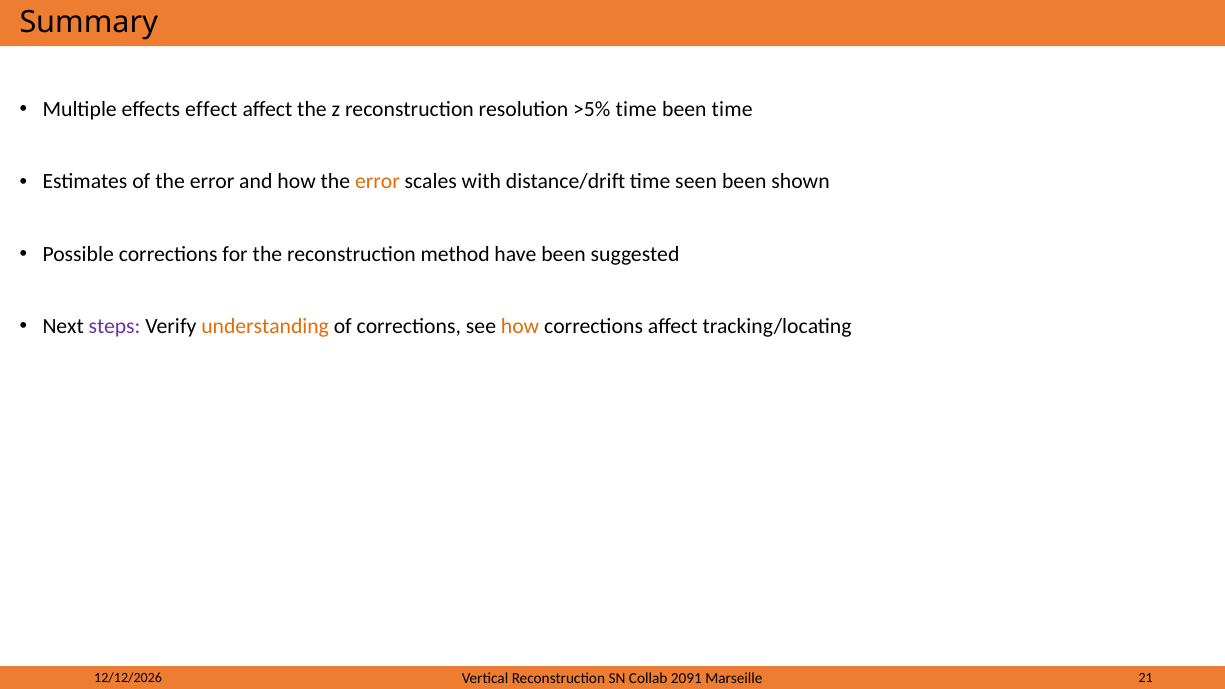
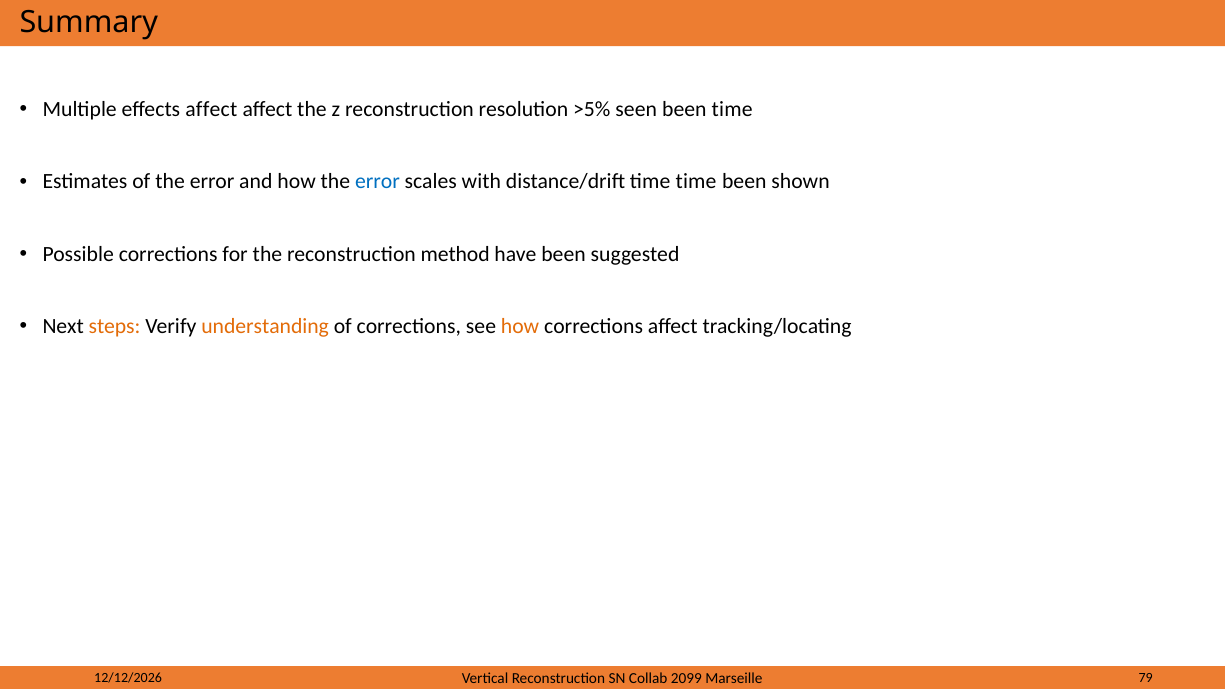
effects effect: effect -> affect (211, 109)
>5% time: time -> seen (636, 109)
error colour: orange -> blue (377, 182)
time seen: seen -> time (696, 182)
steps colour: purple -> orange (115, 327)
2091: 2091 -> 2099 (686, 678)
21: 21 -> 79 (1146, 678)
